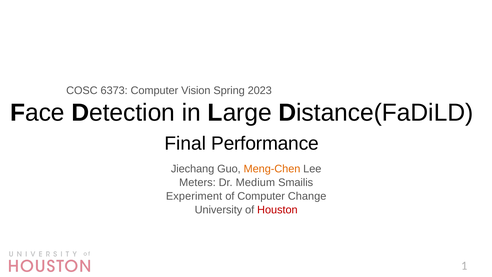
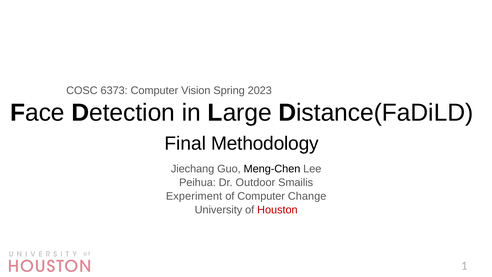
Performance: Performance -> Methodology (265, 143)
Meng-Chen colour: orange -> black (272, 169)
Meters: Meters -> Peihua (197, 182)
Medium: Medium -> Outdoor (255, 182)
